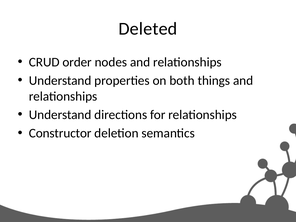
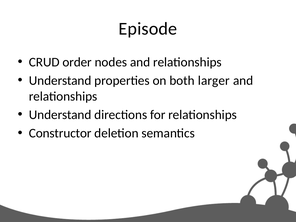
Deleted: Deleted -> Episode (148, 29)
things: things -> larger (214, 81)
